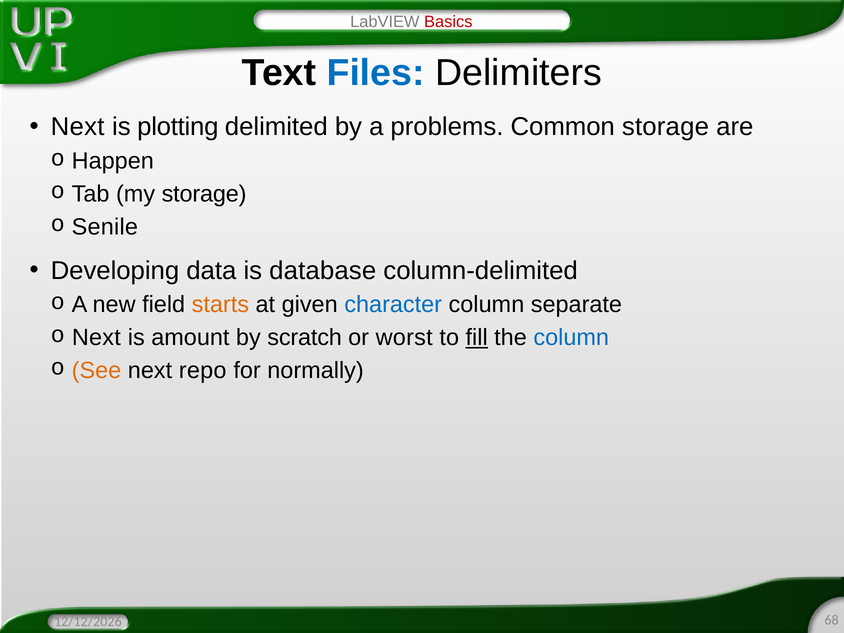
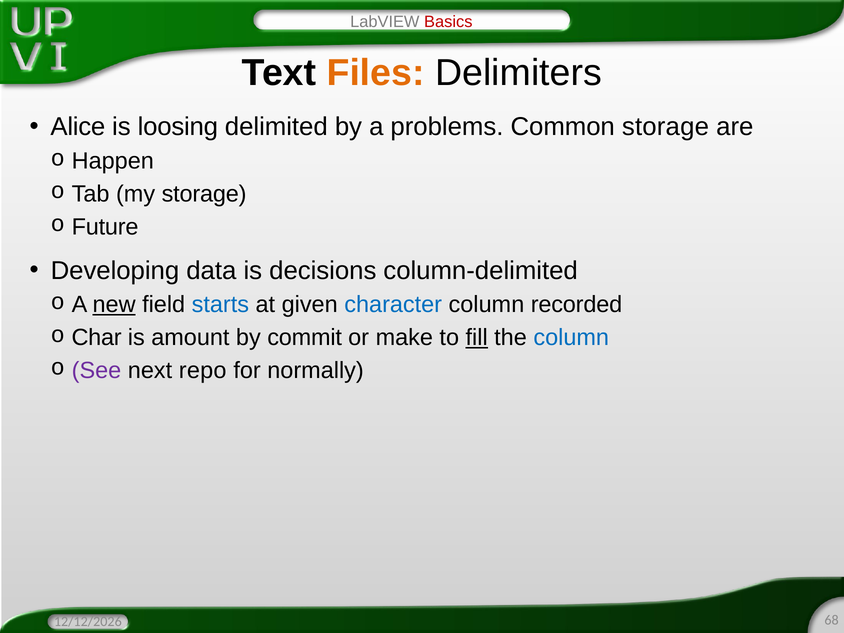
Files colour: blue -> orange (376, 73)
Next: Next -> Alice (78, 127)
plotting: plotting -> loosing (178, 127)
Senile: Senile -> Future (105, 227)
database: database -> decisions (323, 271)
new underline: none -> present (114, 305)
starts colour: orange -> blue (220, 305)
separate: separate -> recorded (576, 305)
Next: Next -> Char (97, 337)
scratch: scratch -> commit (305, 337)
worst: worst -> make (404, 337)
See colour: orange -> purple (96, 370)
